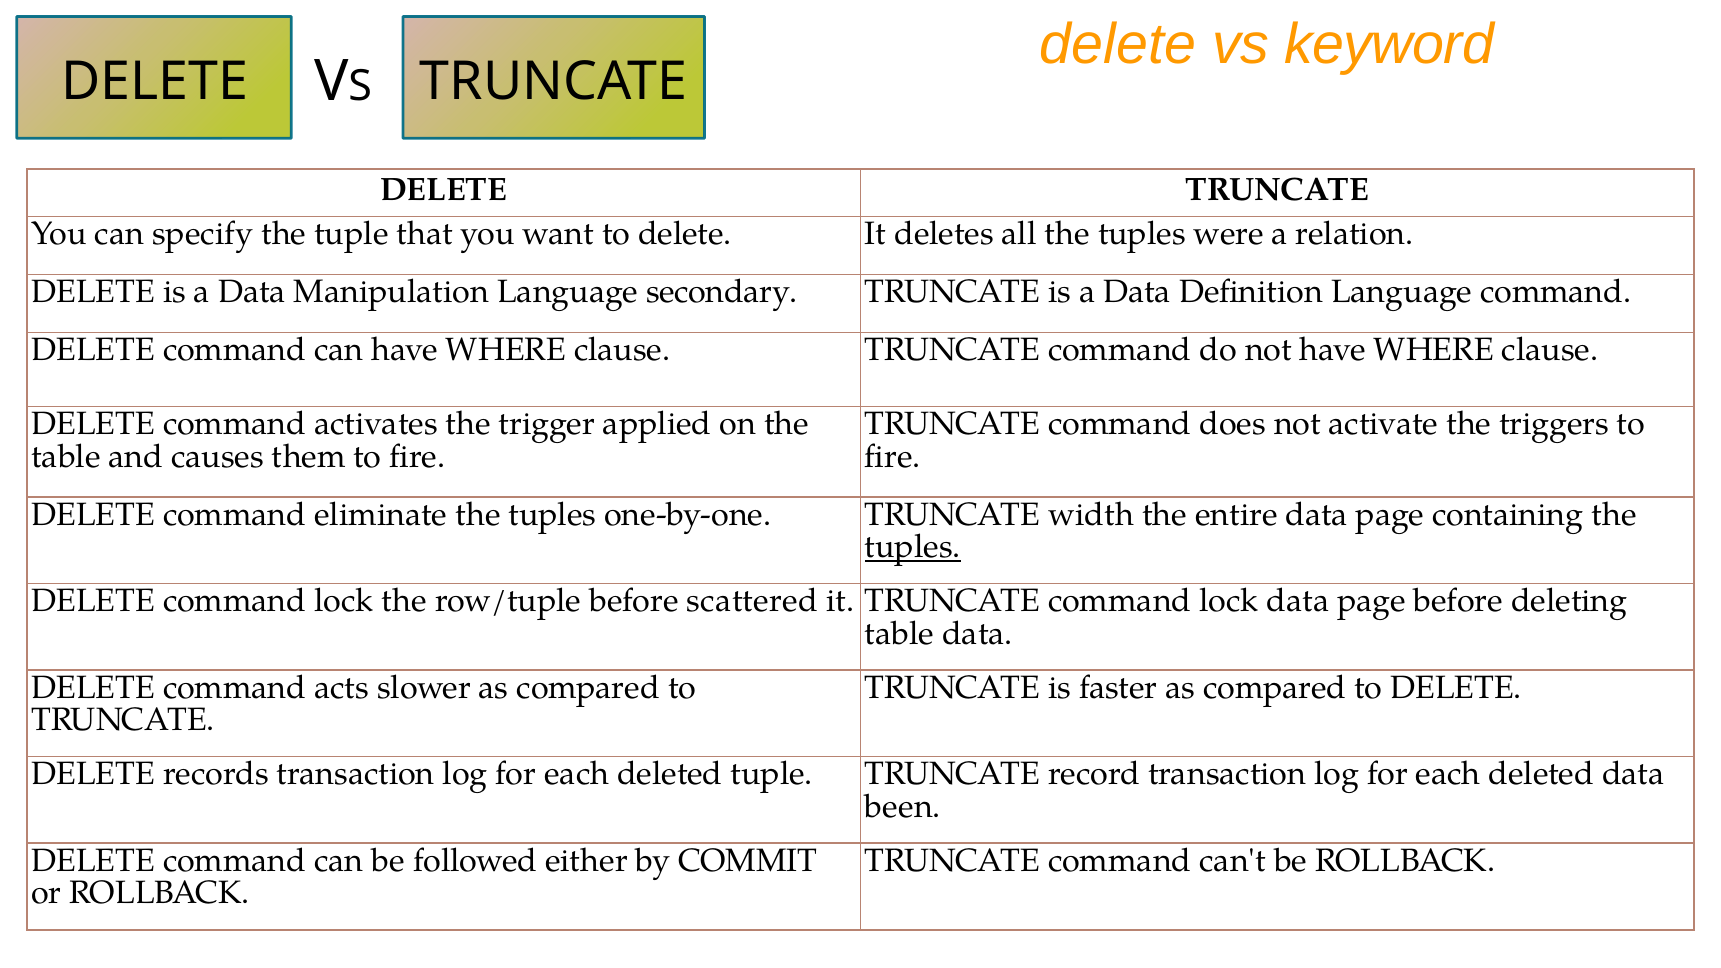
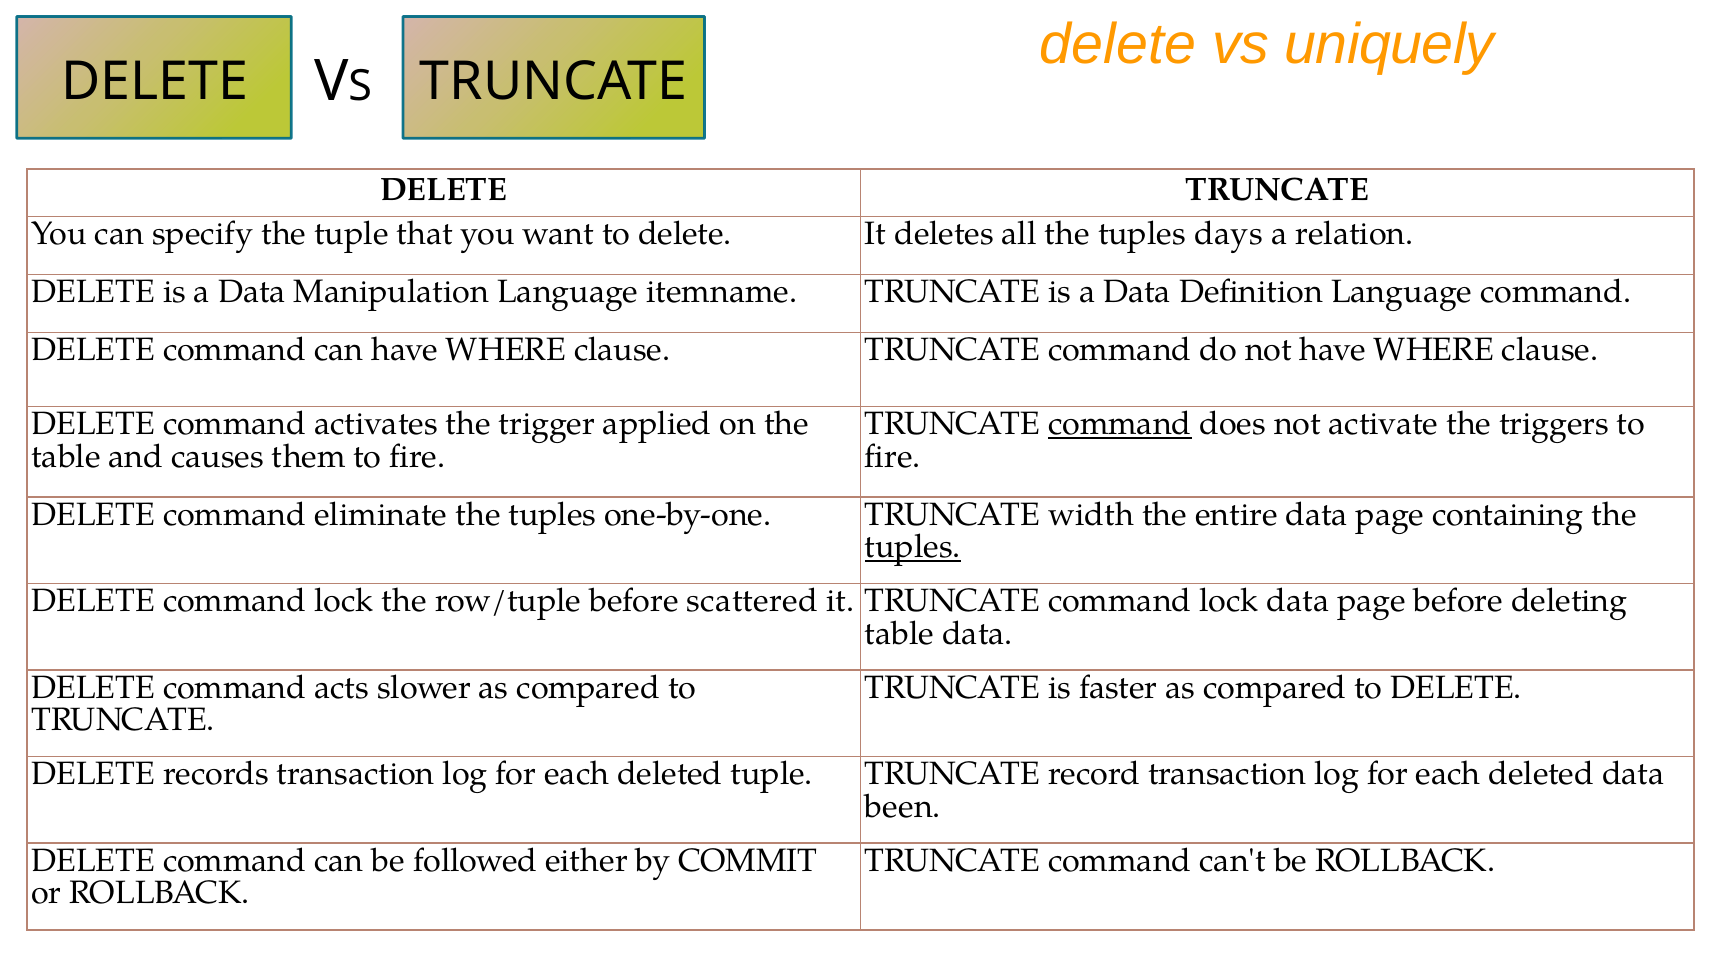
keyword: keyword -> uniquely (1389, 45)
were: were -> days (1229, 234)
secondary: secondary -> itemname (722, 292)
command underline: none -> present (1120, 424)
